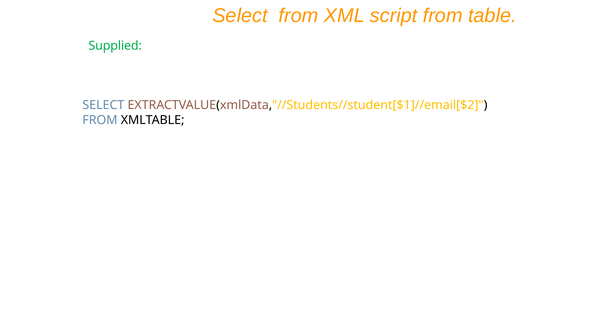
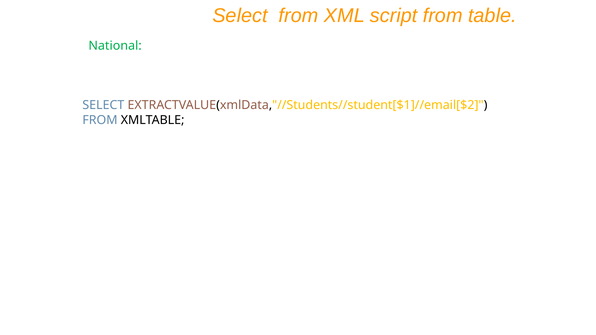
Supplied: Supplied -> National (115, 46)
